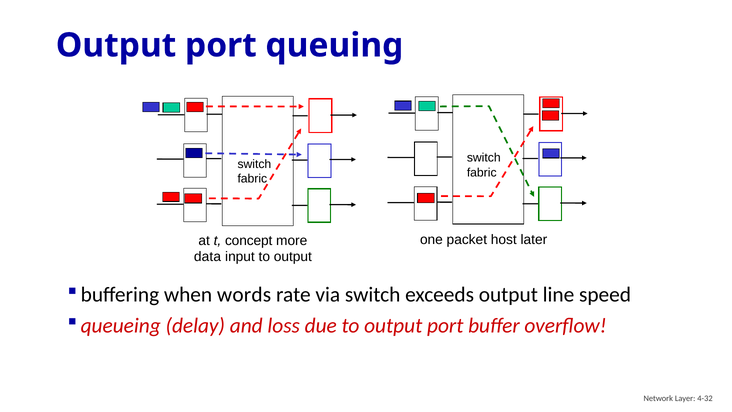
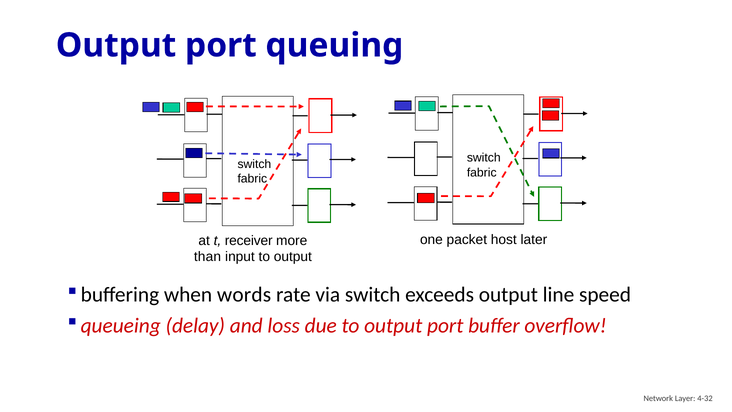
concept: concept -> receiver (249, 240)
data: data -> than (207, 257)
